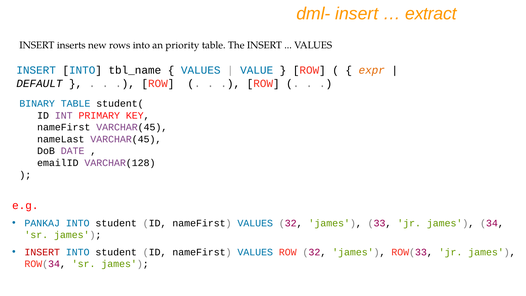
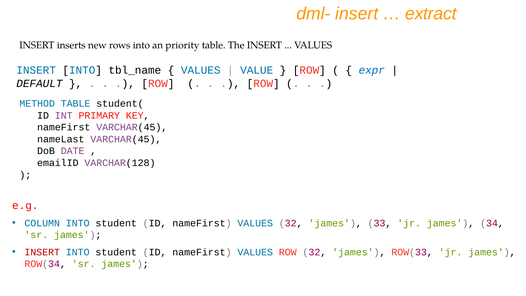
expr colour: orange -> blue (372, 70)
BINARY: BINARY -> METHOD (37, 104)
PANKAJ: PANKAJ -> COLUMN (42, 223)
